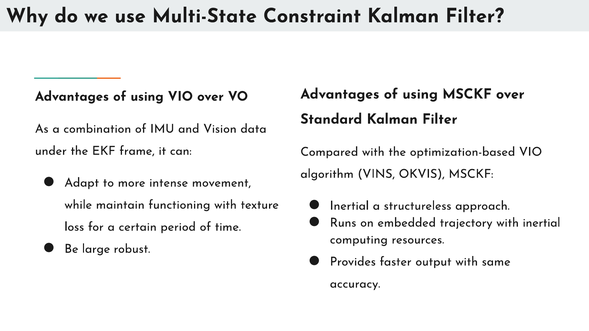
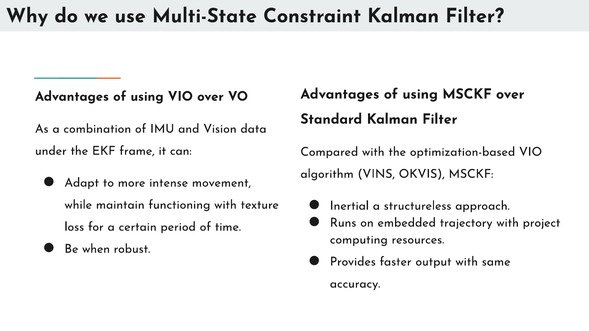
with inertial: inertial -> project (542, 223)
large: large -> when (96, 249)
